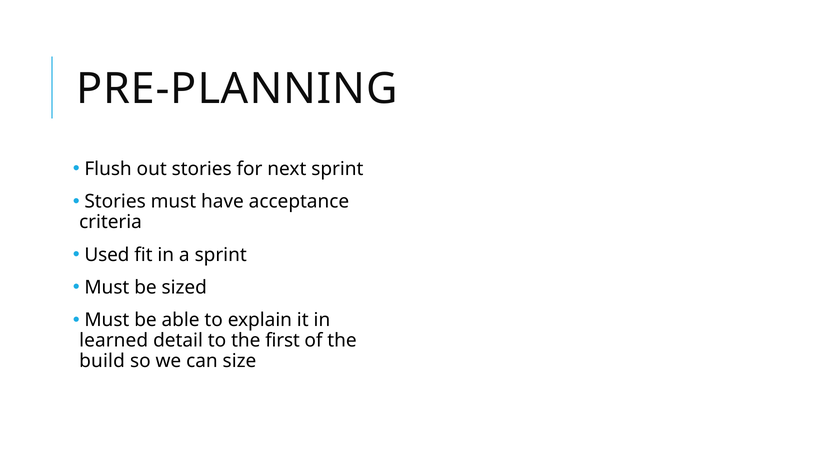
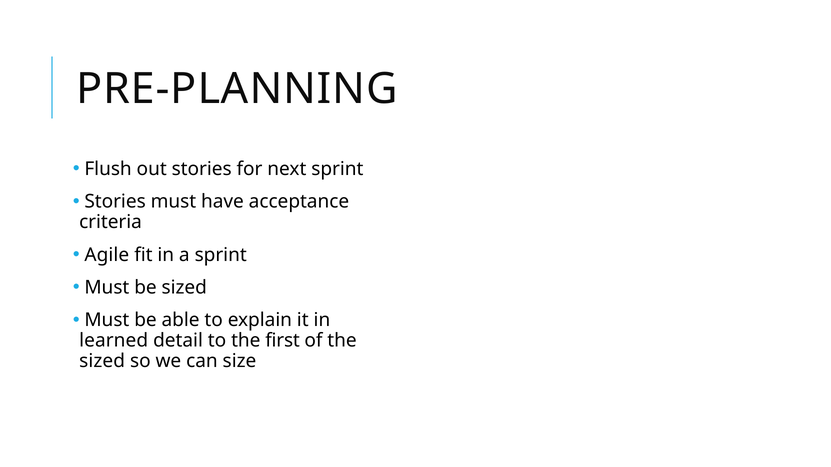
Used: Used -> Agile (107, 255)
build: build -> sized (102, 362)
